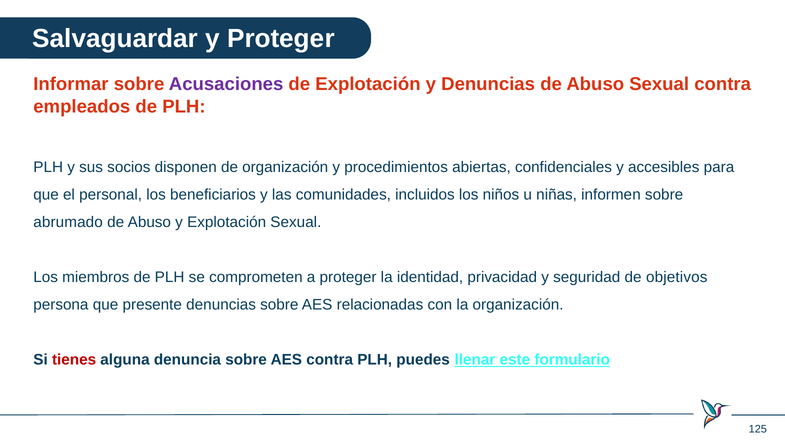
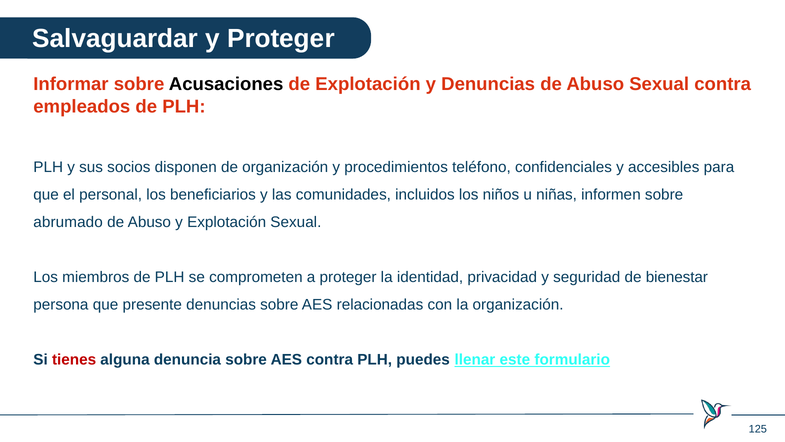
Acusaciones colour: purple -> black (226, 84)
abiertas: abiertas -> teléfono (482, 167)
objetivos: objetivos -> bienestar (677, 277)
